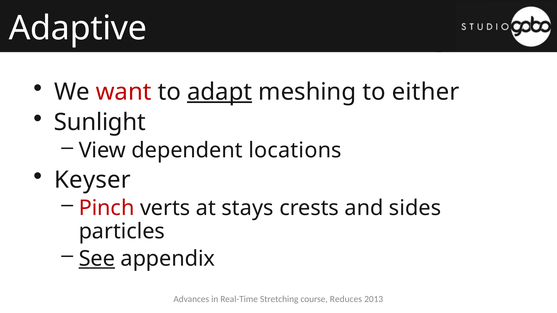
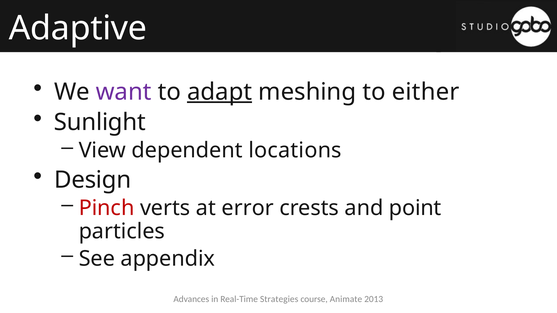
want colour: red -> purple (124, 92)
Keyser: Keyser -> Design (93, 180)
stays: stays -> error (248, 208)
sides: sides -> point (415, 208)
See underline: present -> none (97, 259)
Stretching: Stretching -> Strategies (279, 299)
Reduces: Reduces -> Animate (346, 299)
